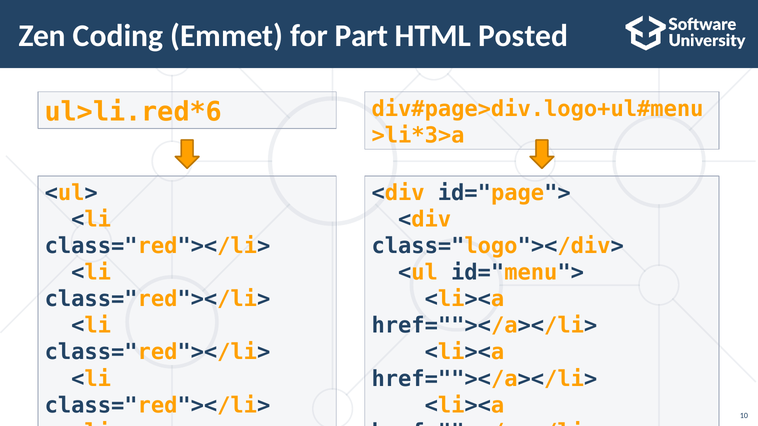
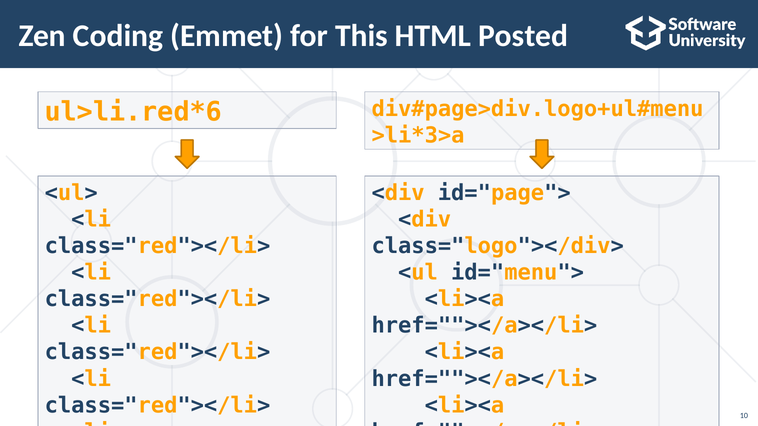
Part: Part -> This (361, 36)
